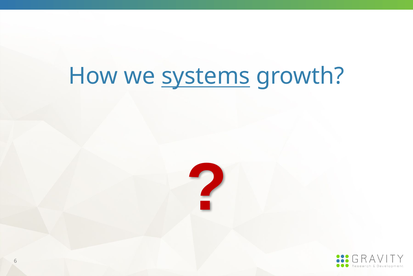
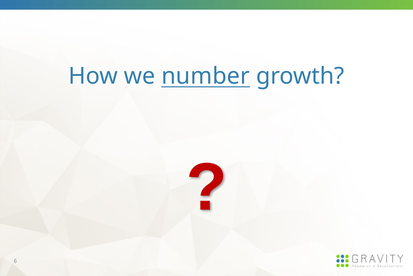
systems: systems -> number (206, 76)
